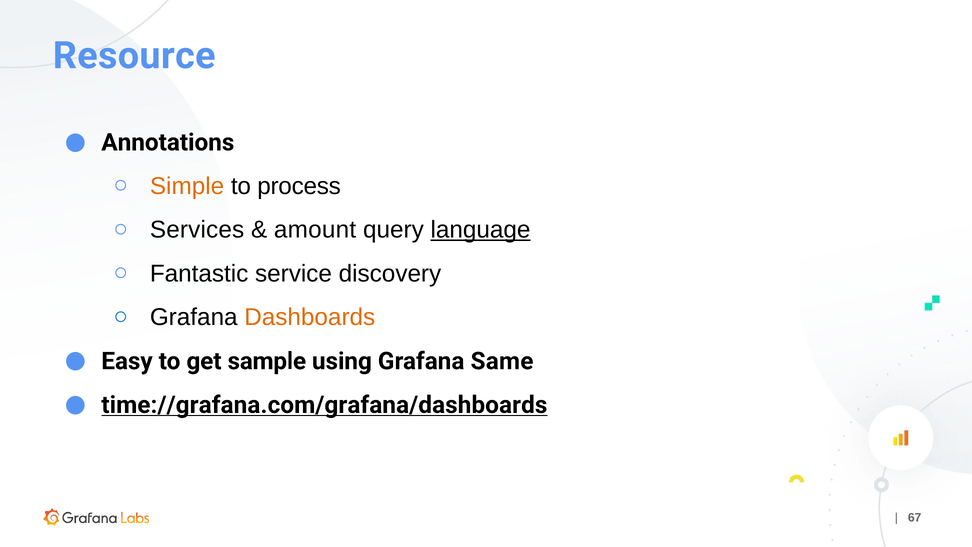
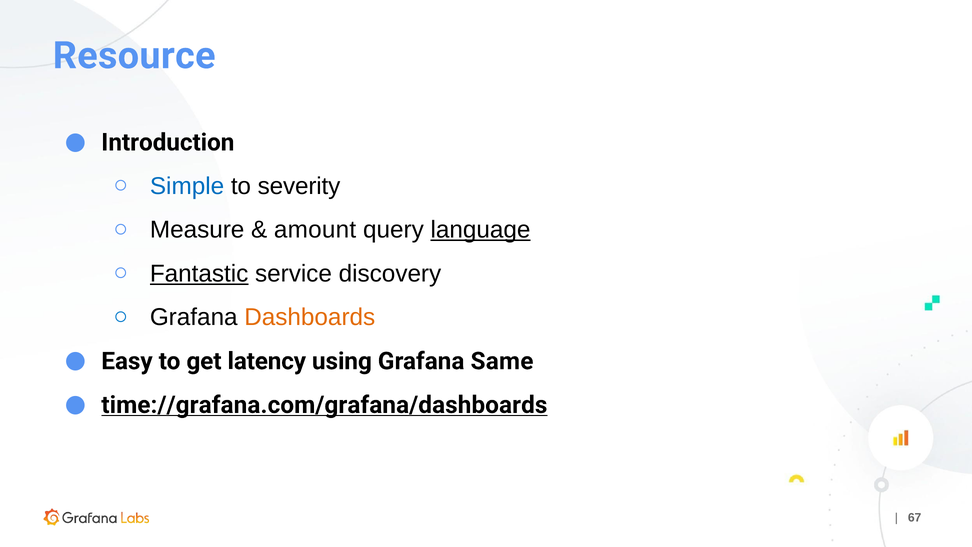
Annotations: Annotations -> Introduction (168, 142)
Simple colour: orange -> blue (187, 186)
process: process -> severity (299, 186)
Services: Services -> Measure (197, 230)
Fantastic underline: none -> present (199, 274)
sample: sample -> latency (267, 361)
